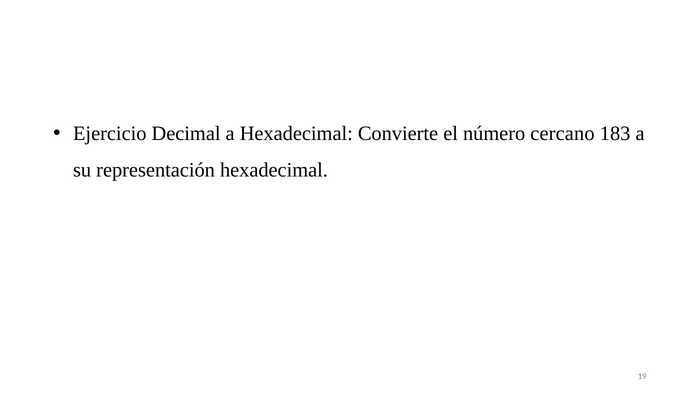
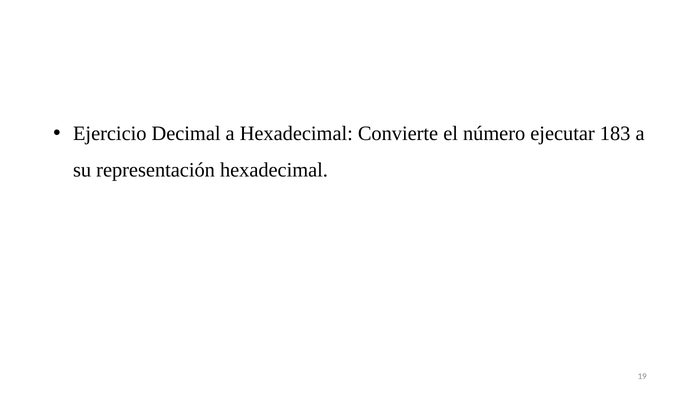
cercano: cercano -> ejecutar (563, 133)
